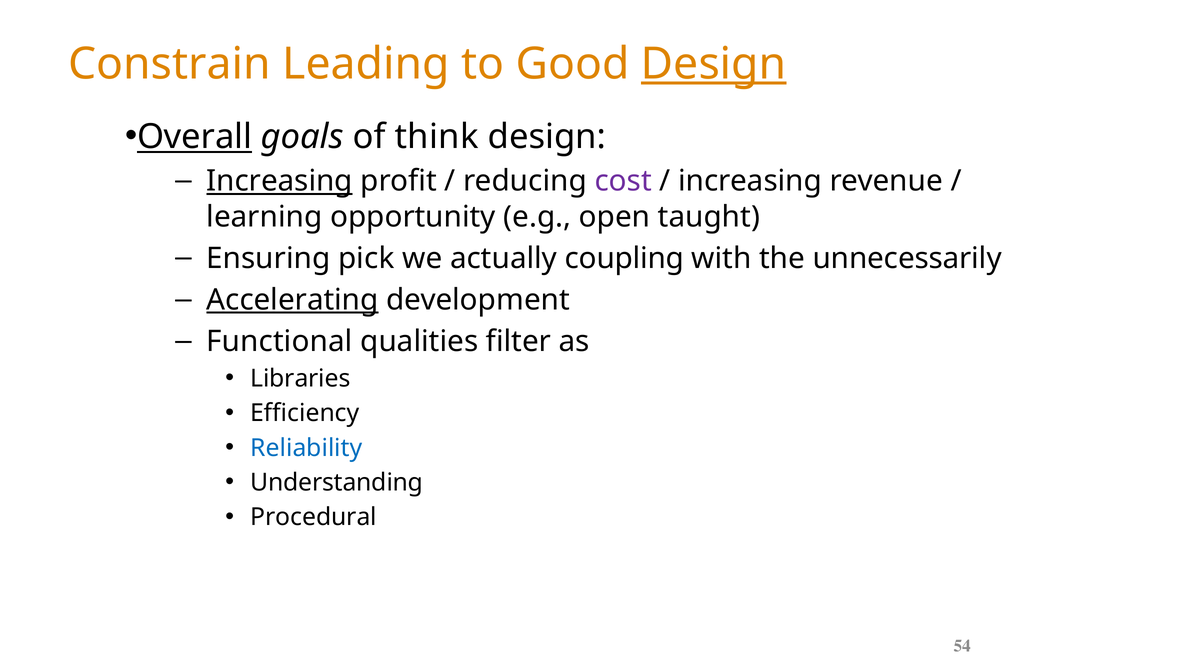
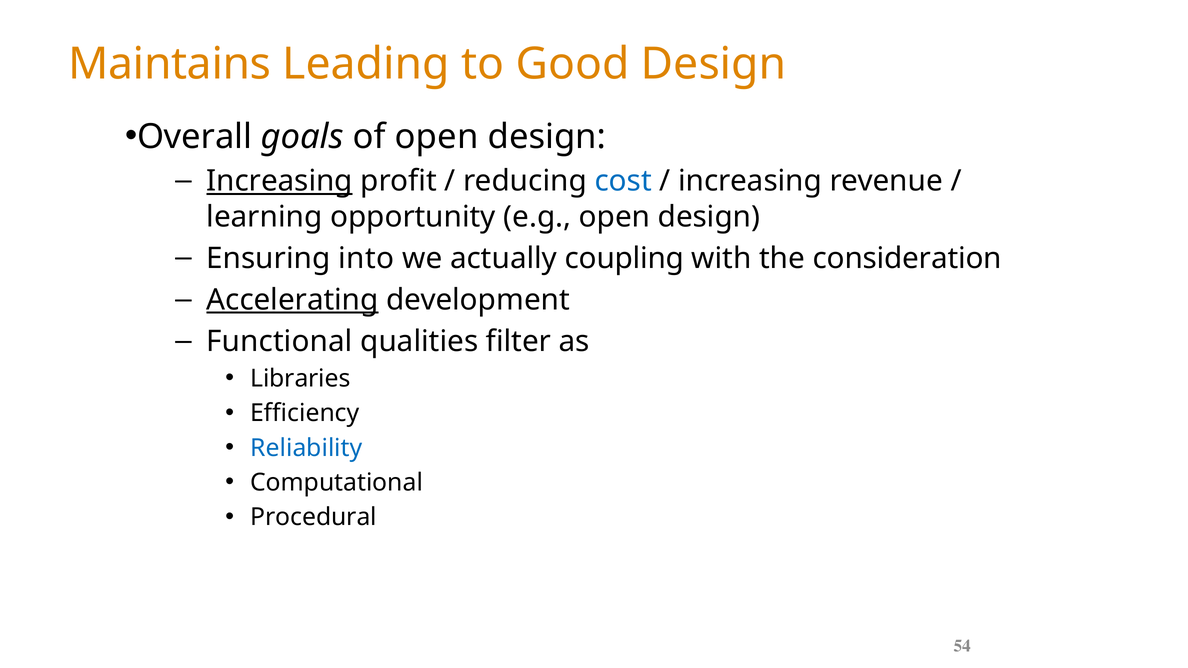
Constrain: Constrain -> Maintains (170, 64)
Design underline: present -> none (714, 64)
Overall underline: present -> none (195, 137)
of think: think -> open (437, 137)
cost colour: purple -> blue (623, 181)
e.g open taught: taught -> design (709, 217)
pick: pick -> into (366, 258)
unnecessarily: unnecessarily -> consideration (907, 258)
Understanding: Understanding -> Computational (337, 483)
